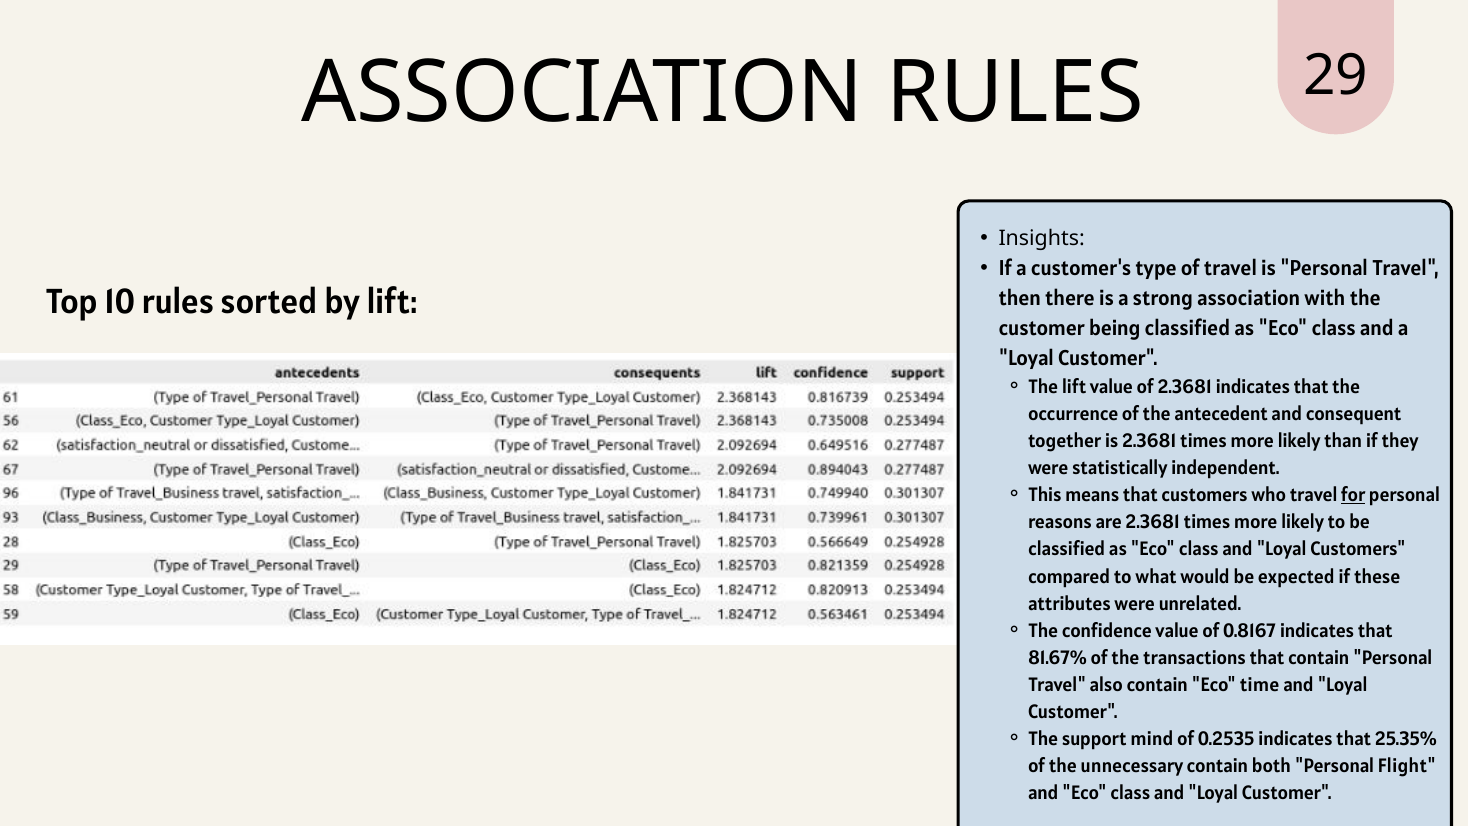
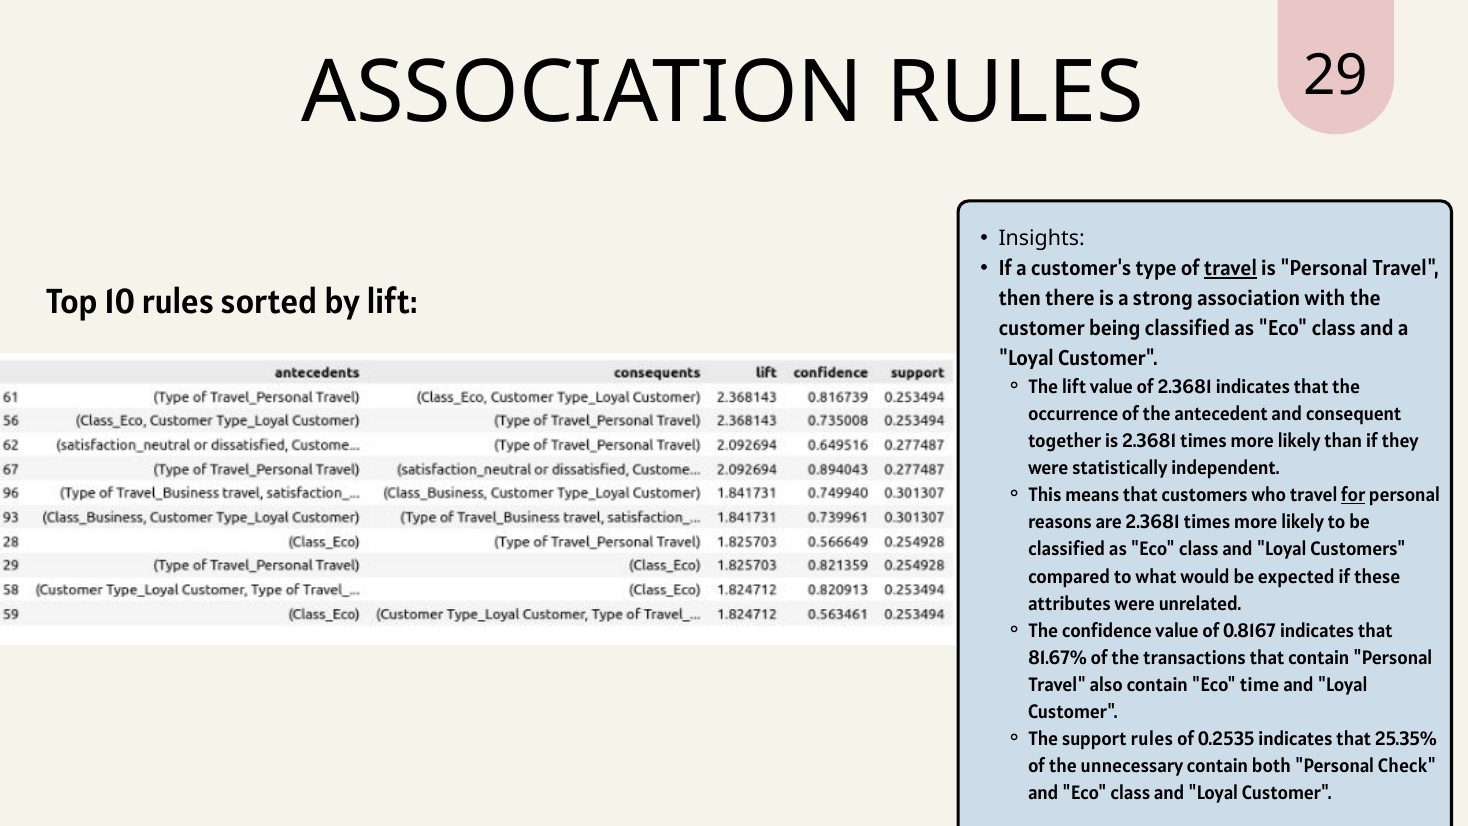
travel underline: none -> present (1231, 269)
support mind: mind -> rules (1152, 739)
Flight: Flight -> Check (1407, 766)
